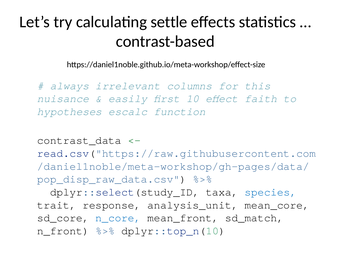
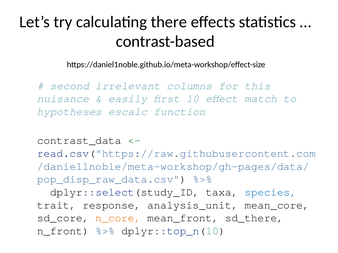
settle: settle -> there (169, 22)
always: always -> second (70, 86)
faith: faith -> match (261, 99)
n_core colour: blue -> orange (118, 218)
sd_match: sd_match -> sd_there (254, 218)
